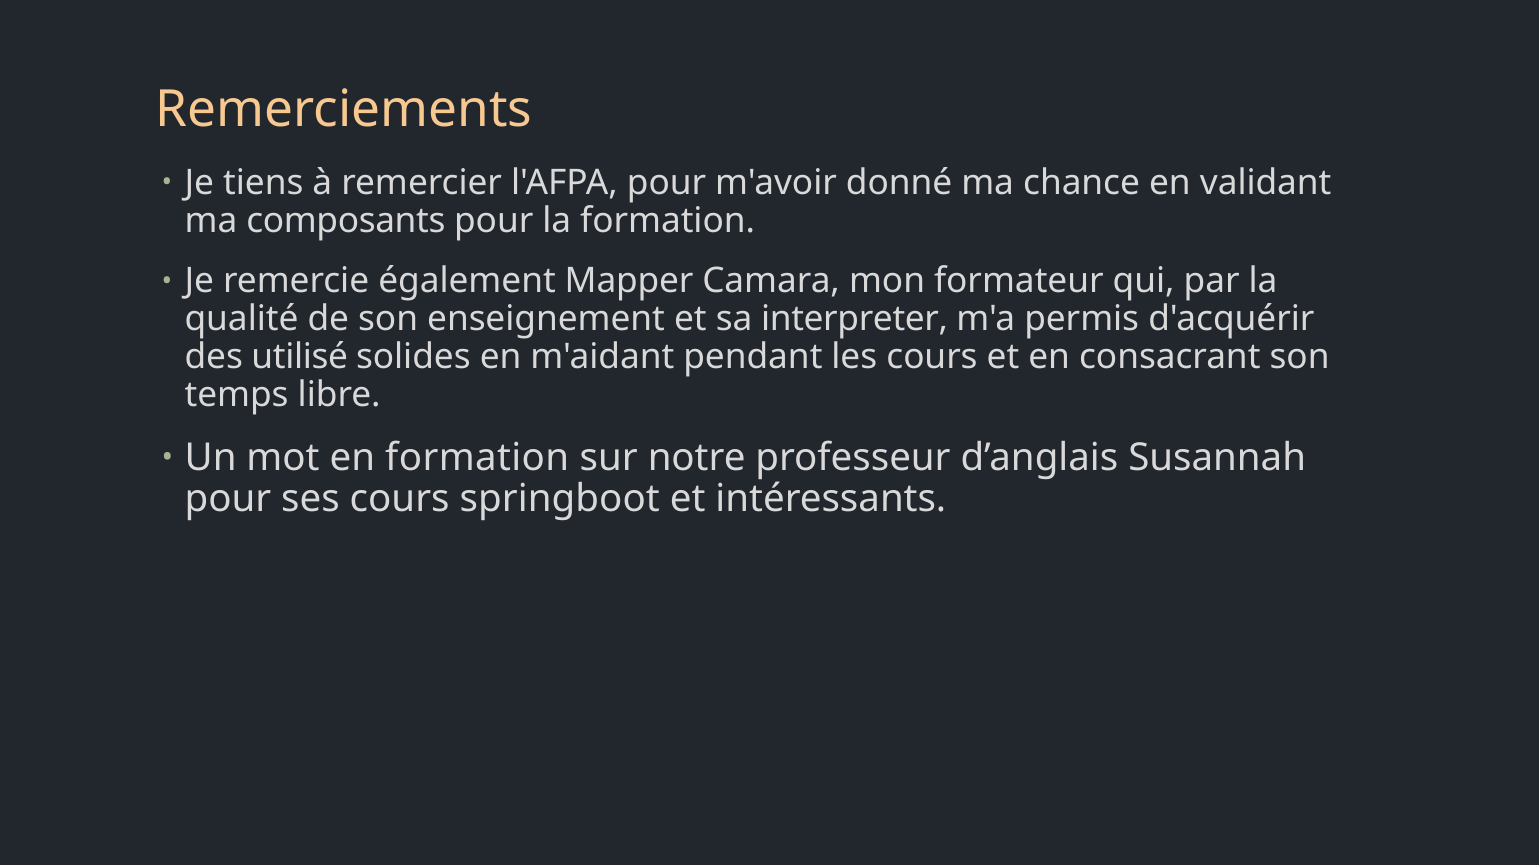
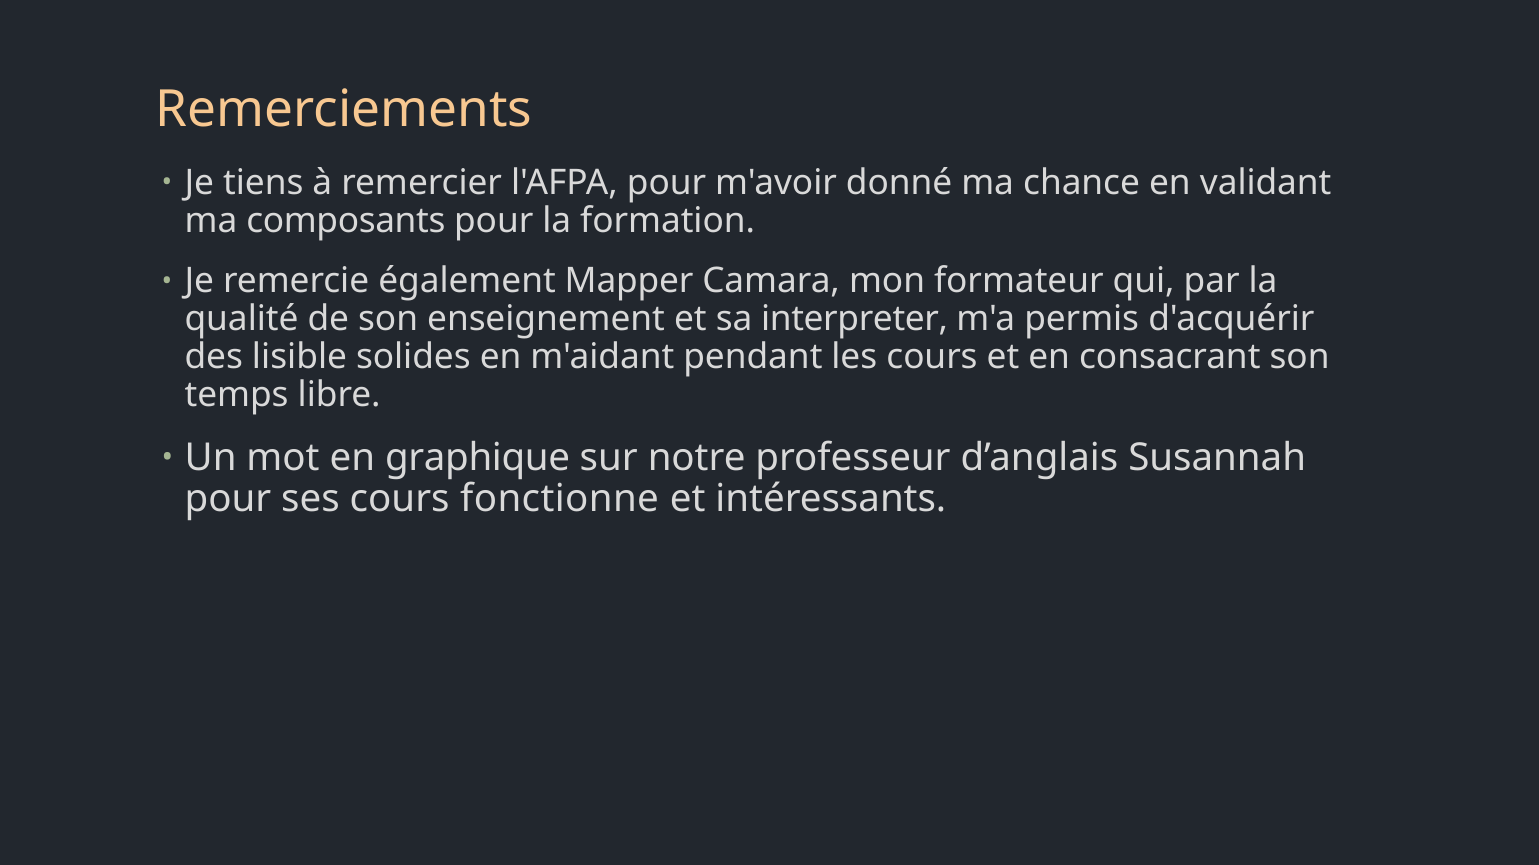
utilisé: utilisé -> lisible (300, 358)
en formation: formation -> graphique (478, 458)
springboot: springboot -> fonctionne (560, 499)
